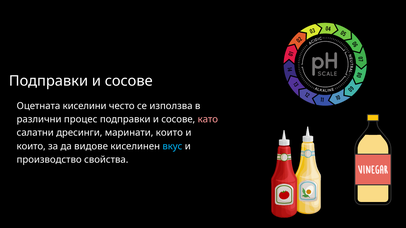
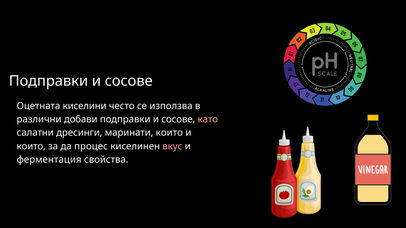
процес: процес -> добави (81, 120)
видове: видове -> процес (91, 146)
вкус colour: light blue -> pink (172, 146)
производство: производство -> ферментация (49, 160)
